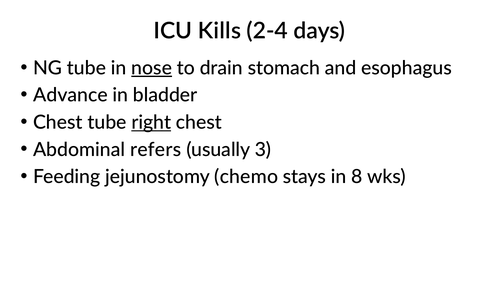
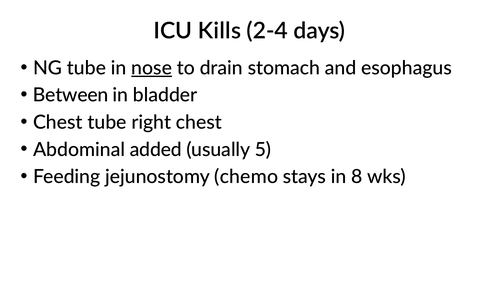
Advance: Advance -> Between (71, 95)
right underline: present -> none (151, 123)
refers: refers -> added (156, 150)
3: 3 -> 5 (263, 150)
